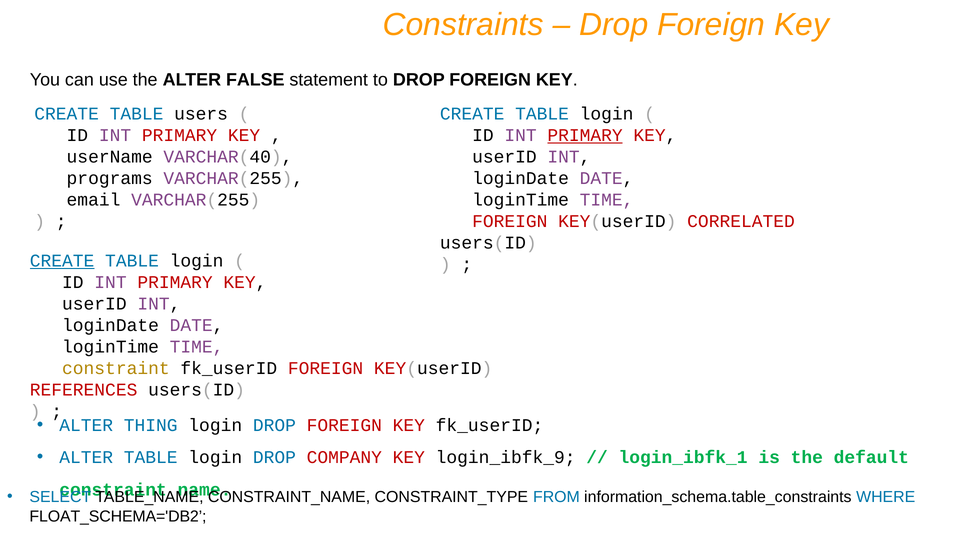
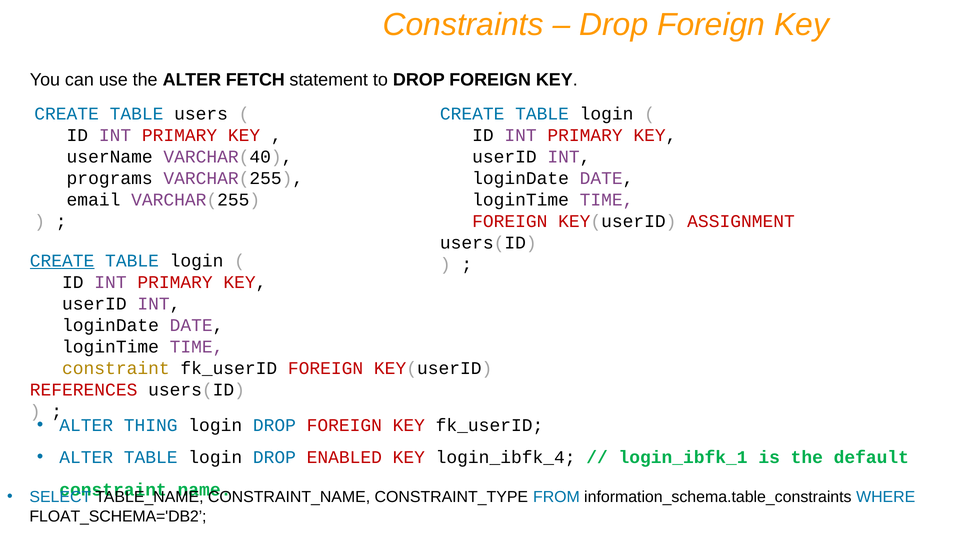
FALSE: FALSE -> FETCH (255, 80)
PRIMARY underline: present -> none (585, 135)
CORRELATED: CORRELATED -> ASSIGNMENT (741, 221)
COMPANY: COMPANY -> ENABLED (344, 457)
login_ibfk_9: login_ibfk_9 -> login_ibfk_4 (506, 457)
